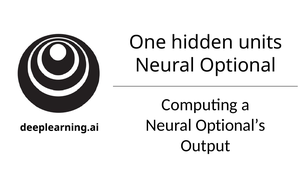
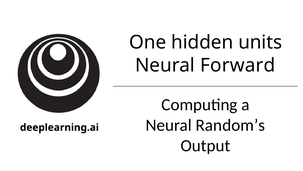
Optional: Optional -> Forward (238, 65)
Optional’s: Optional’s -> Random’s (230, 125)
